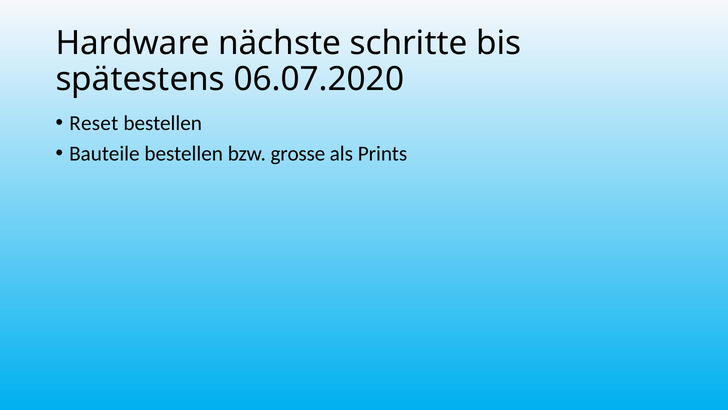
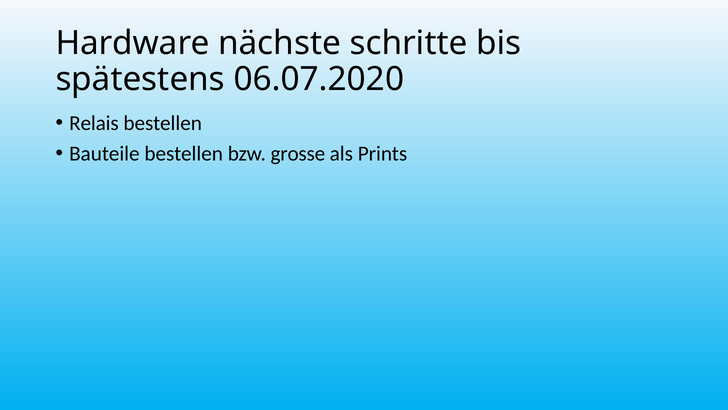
Reset: Reset -> Relais (94, 123)
